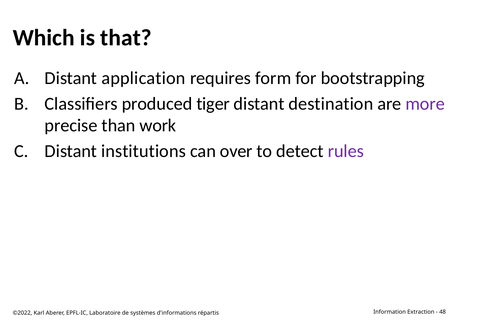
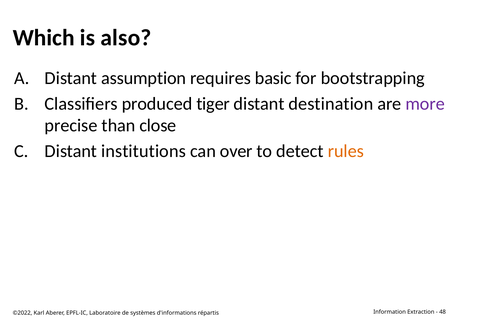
that: that -> also (126, 38)
application: application -> assumption (144, 78)
form: form -> basic (273, 78)
work: work -> close (158, 125)
rules colour: purple -> orange (346, 151)
